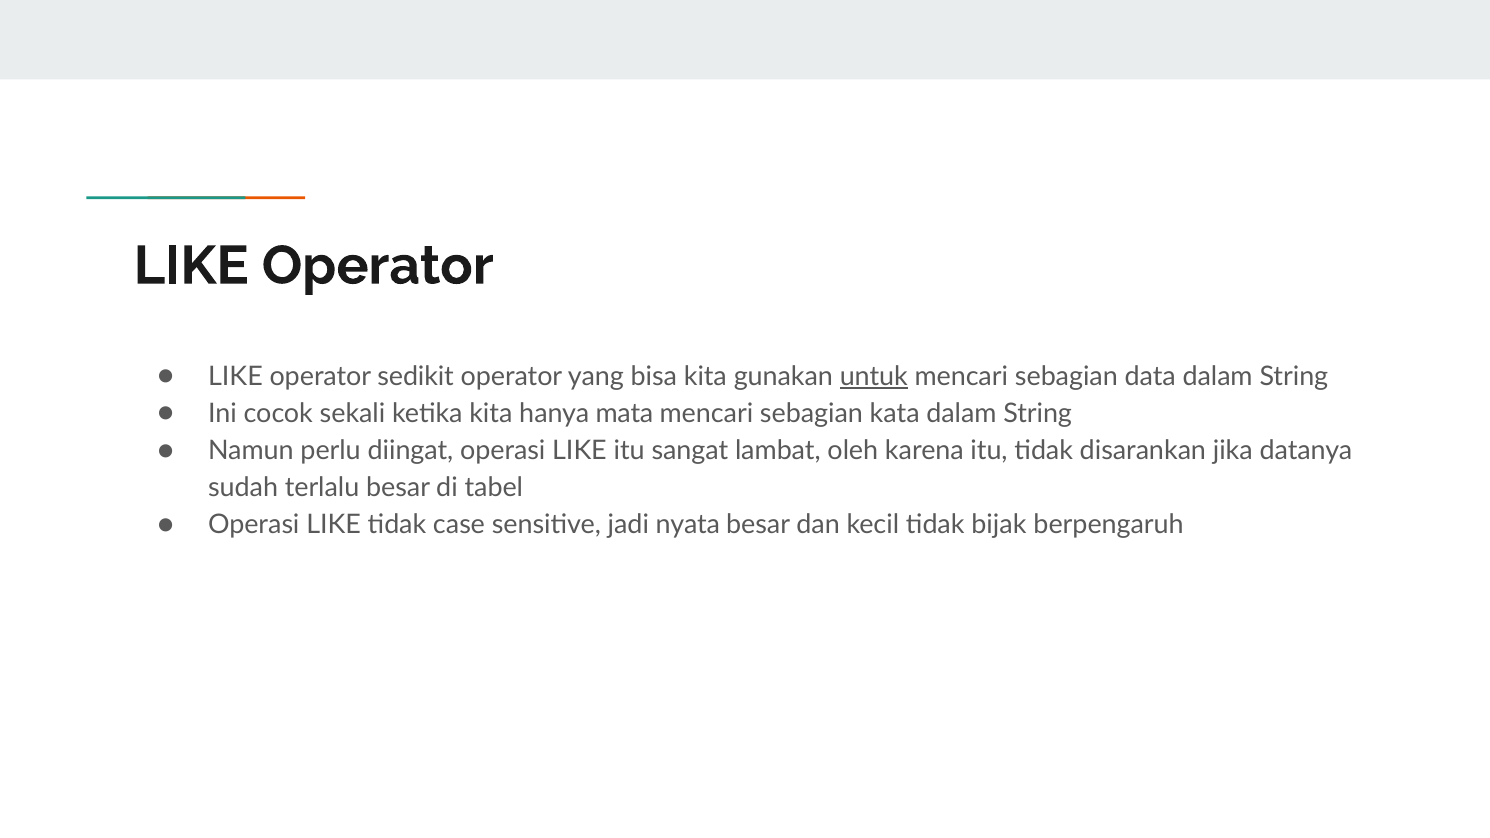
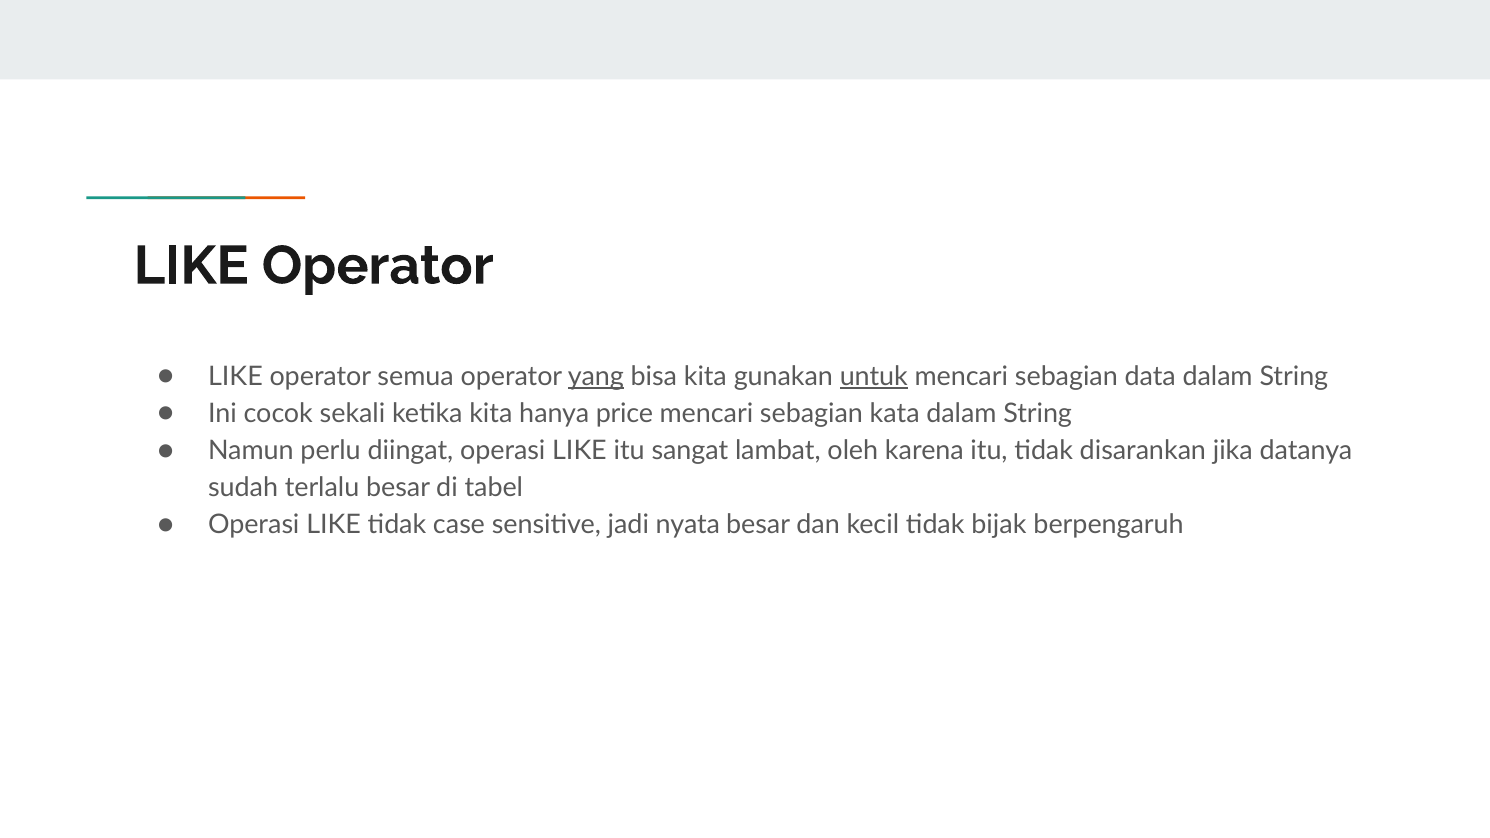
sedikit: sedikit -> semua (416, 377)
yang underline: none -> present (596, 377)
mata: mata -> price (624, 414)
